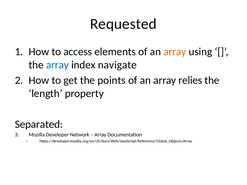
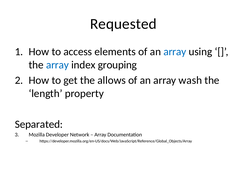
array colour: orange -> blue (175, 52)
navigate: navigate -> grouping (117, 65)
points: points -> allows (112, 80)
relies: relies -> wash (190, 80)
